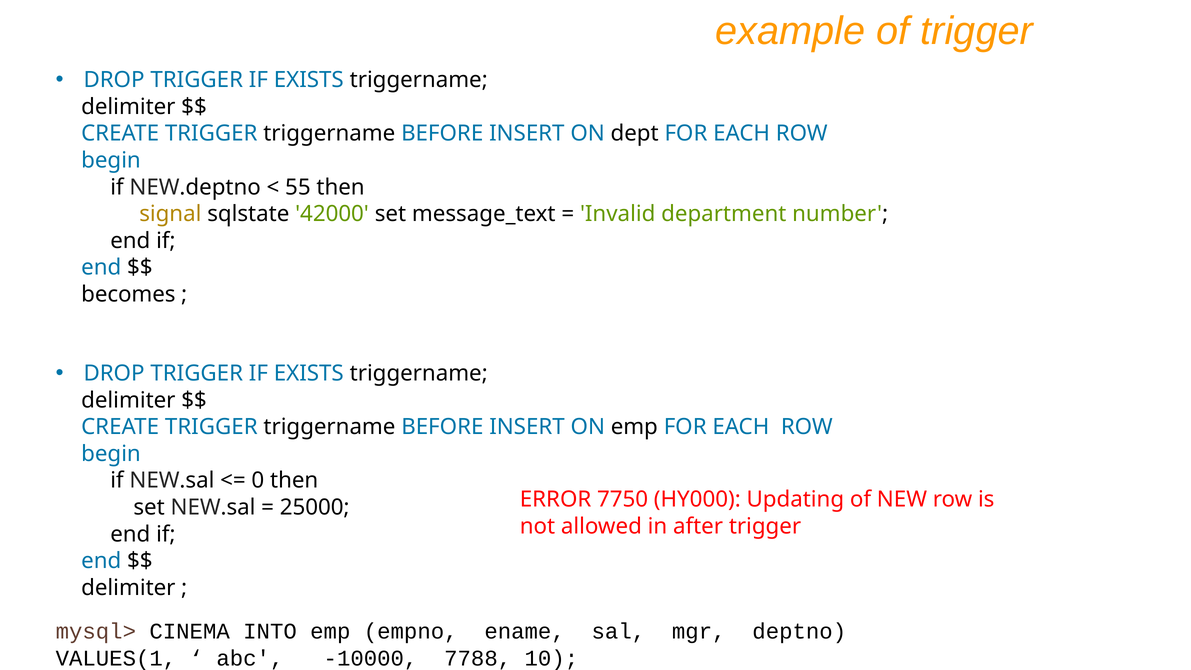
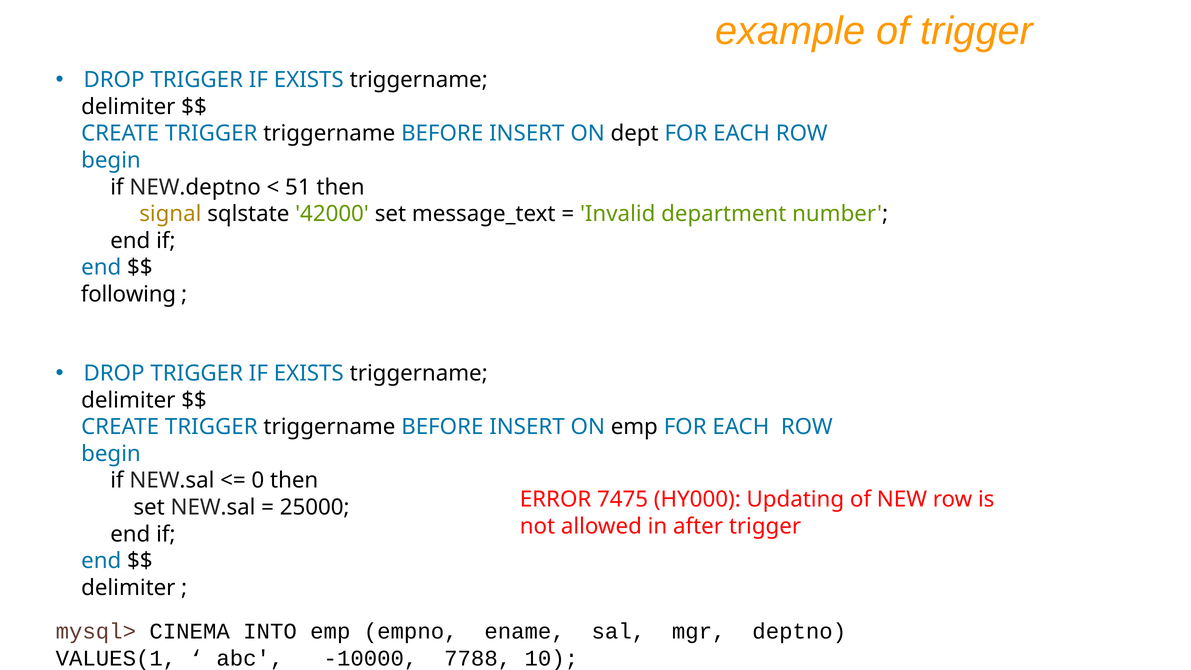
55: 55 -> 51 (298, 187)
becomes: becomes -> following (128, 294)
7750: 7750 -> 7475 (623, 500)
